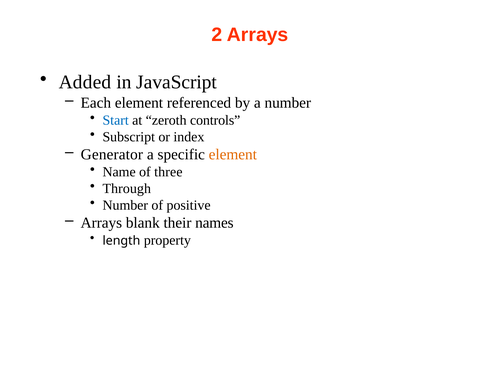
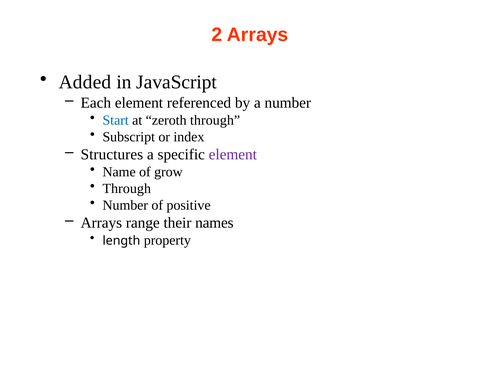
zeroth controls: controls -> through (215, 120)
Generator: Generator -> Structures (112, 154)
element colour: orange -> purple (233, 154)
three: three -> grow (168, 172)
blank: blank -> range (143, 223)
